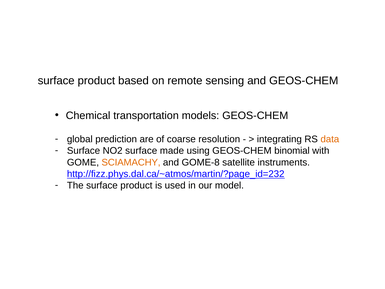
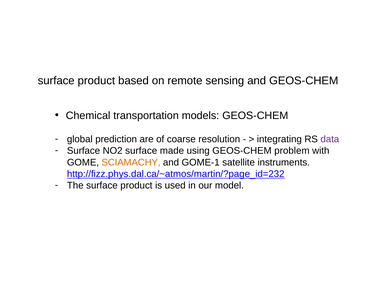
data colour: orange -> purple (330, 139)
binomial: binomial -> problem (292, 151)
GOME-8: GOME-8 -> GOME-1 (201, 162)
